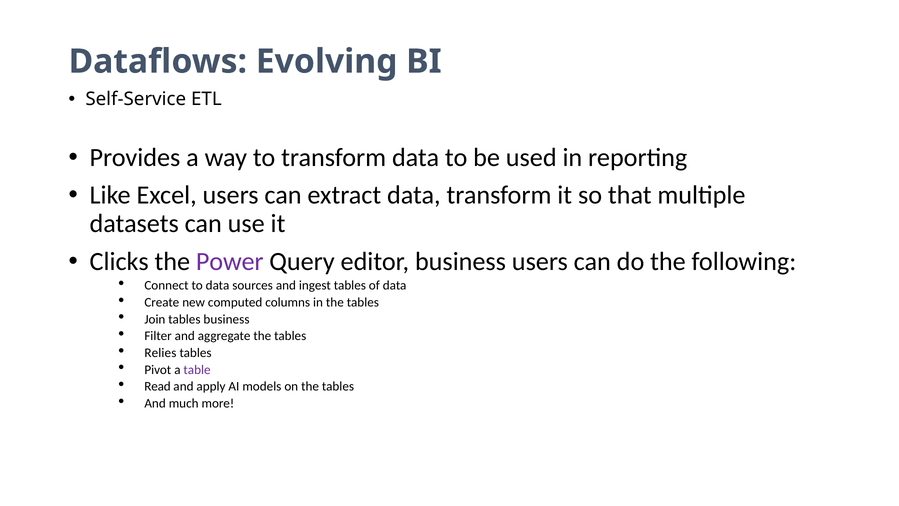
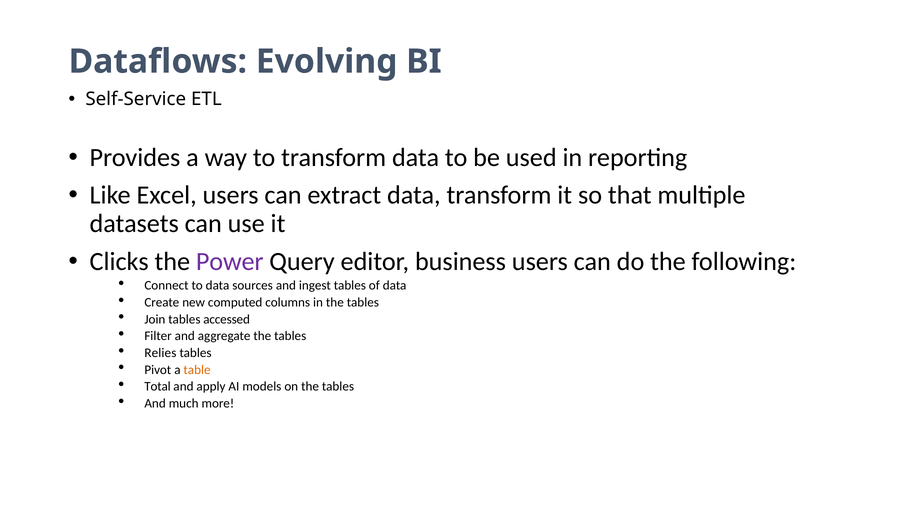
tables business: business -> accessed (227, 319)
table colour: purple -> orange (197, 370)
Read: Read -> Total (158, 386)
